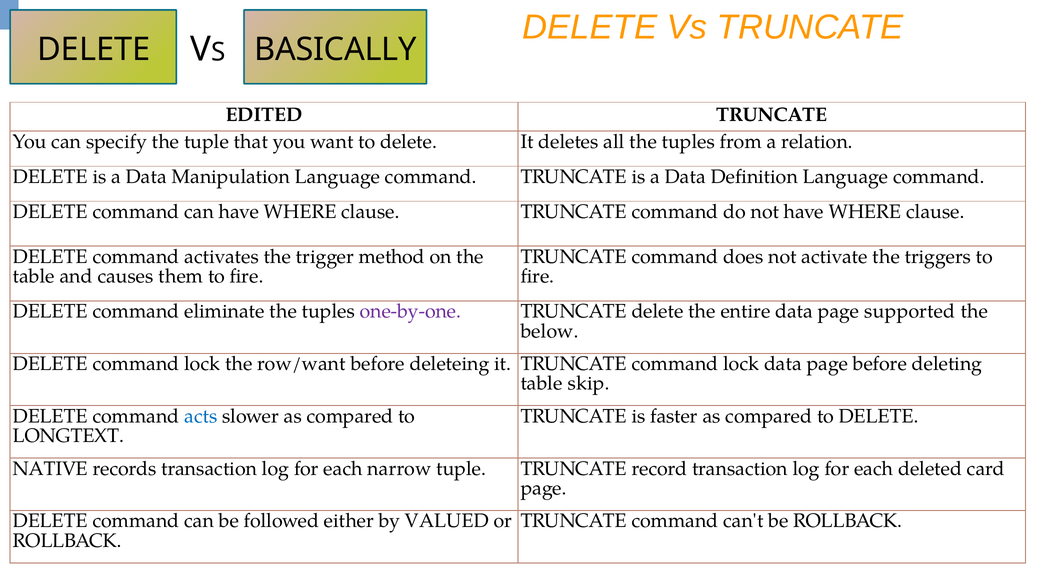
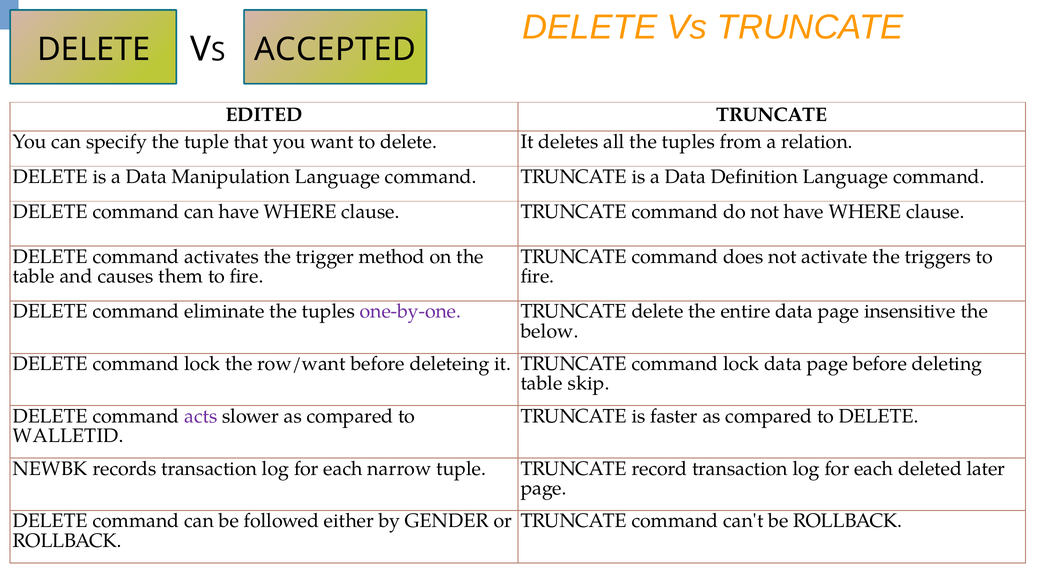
BASICALLY: BASICALLY -> ACCEPTED (335, 49)
supported: supported -> insensitive (910, 311)
acts colour: blue -> purple (201, 416)
LONGTEXT: LONGTEXT -> WALLETID (68, 436)
NATIVE: NATIVE -> NEWBK (50, 469)
card: card -> later (986, 469)
VALUED: VALUED -> GENDER (447, 521)
